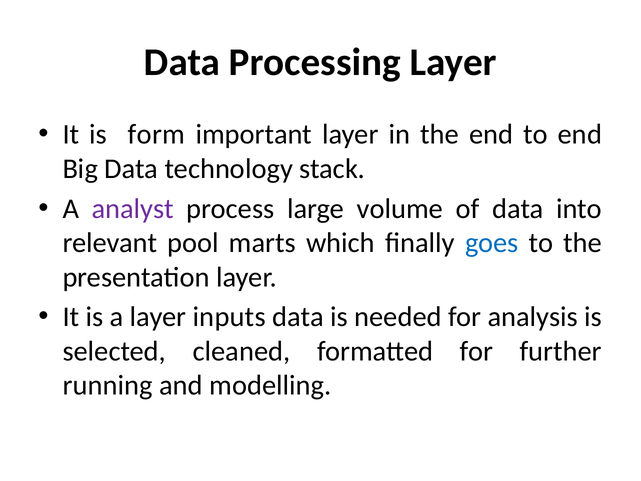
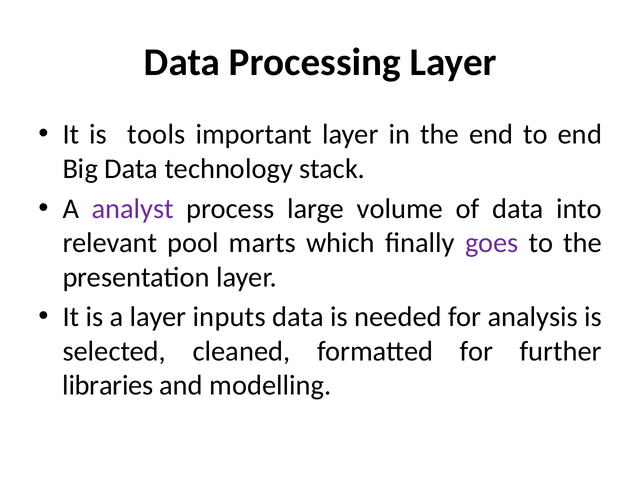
form: form -> tools (156, 134)
goes colour: blue -> purple (492, 243)
running: running -> libraries (108, 385)
